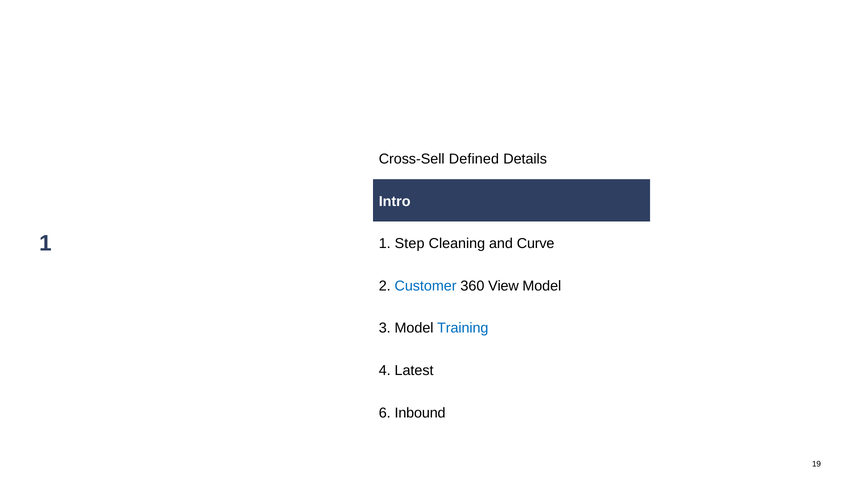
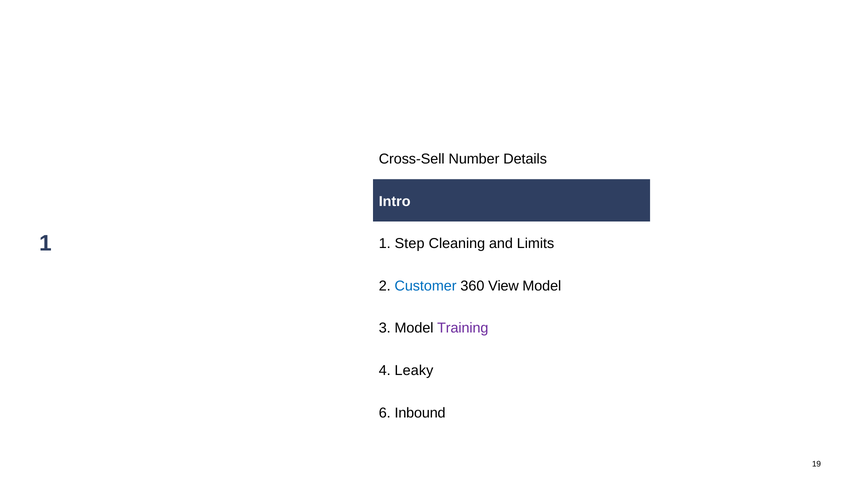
Defined: Defined -> Number (474, 159)
Curve: Curve -> Limits (536, 244)
Training colour: blue -> purple (463, 328)
Latest: Latest -> Leaky (414, 370)
